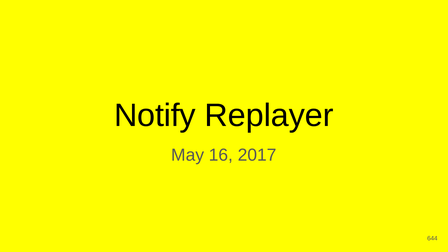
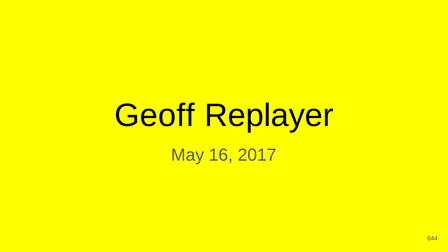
Notify: Notify -> Geoff (155, 115)
